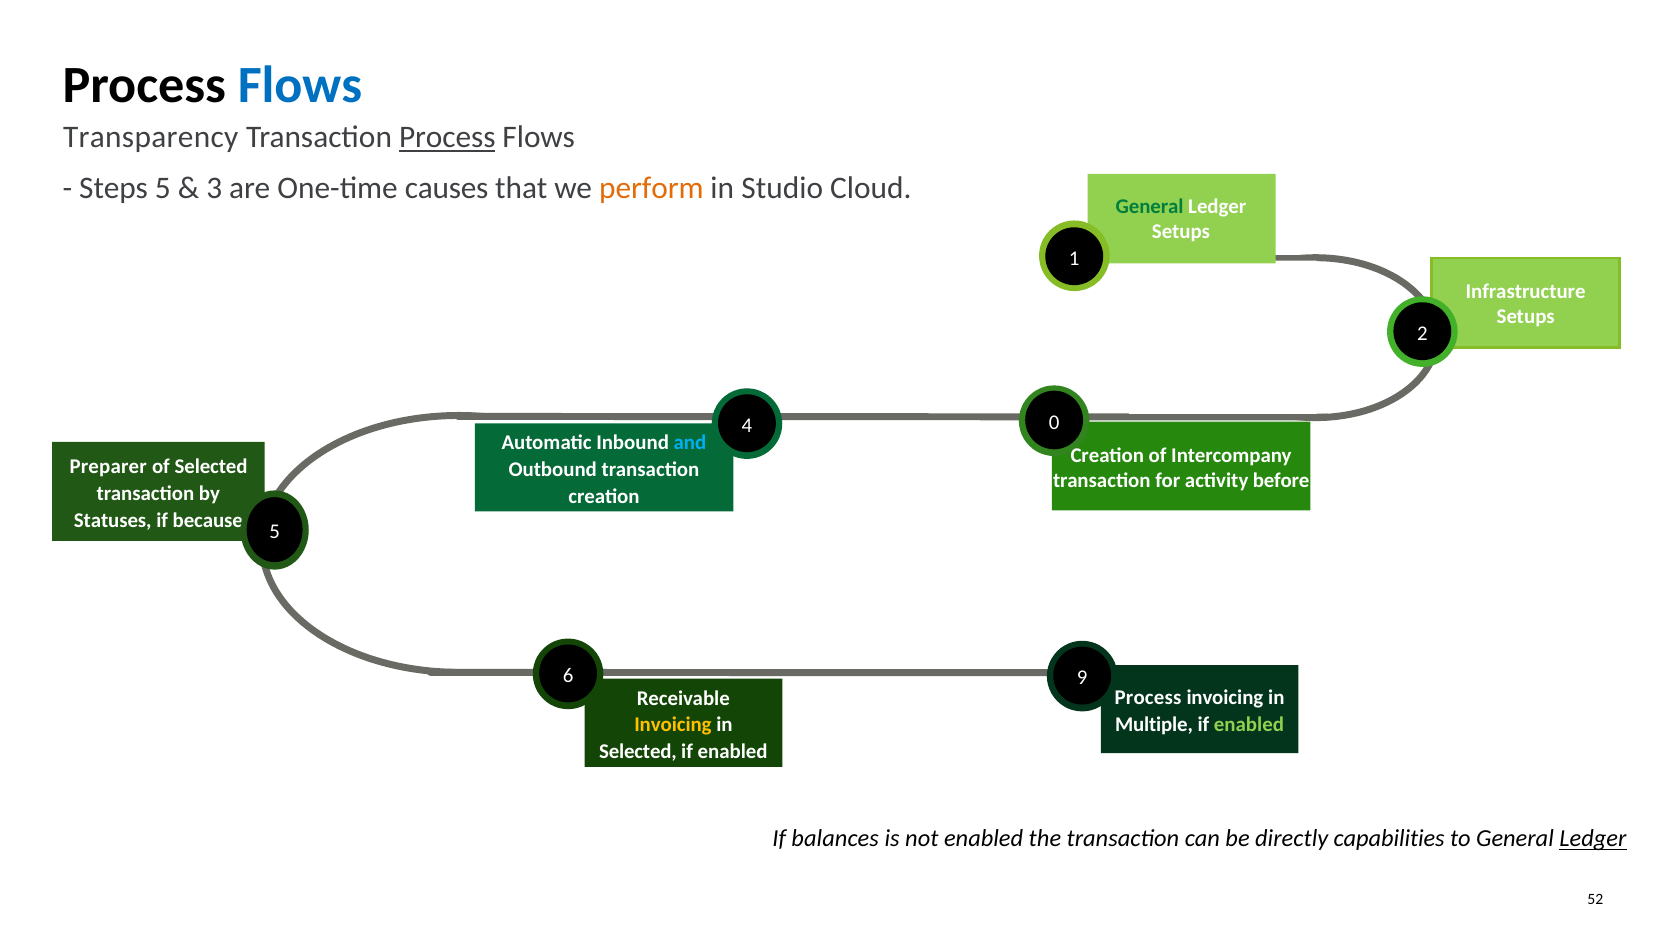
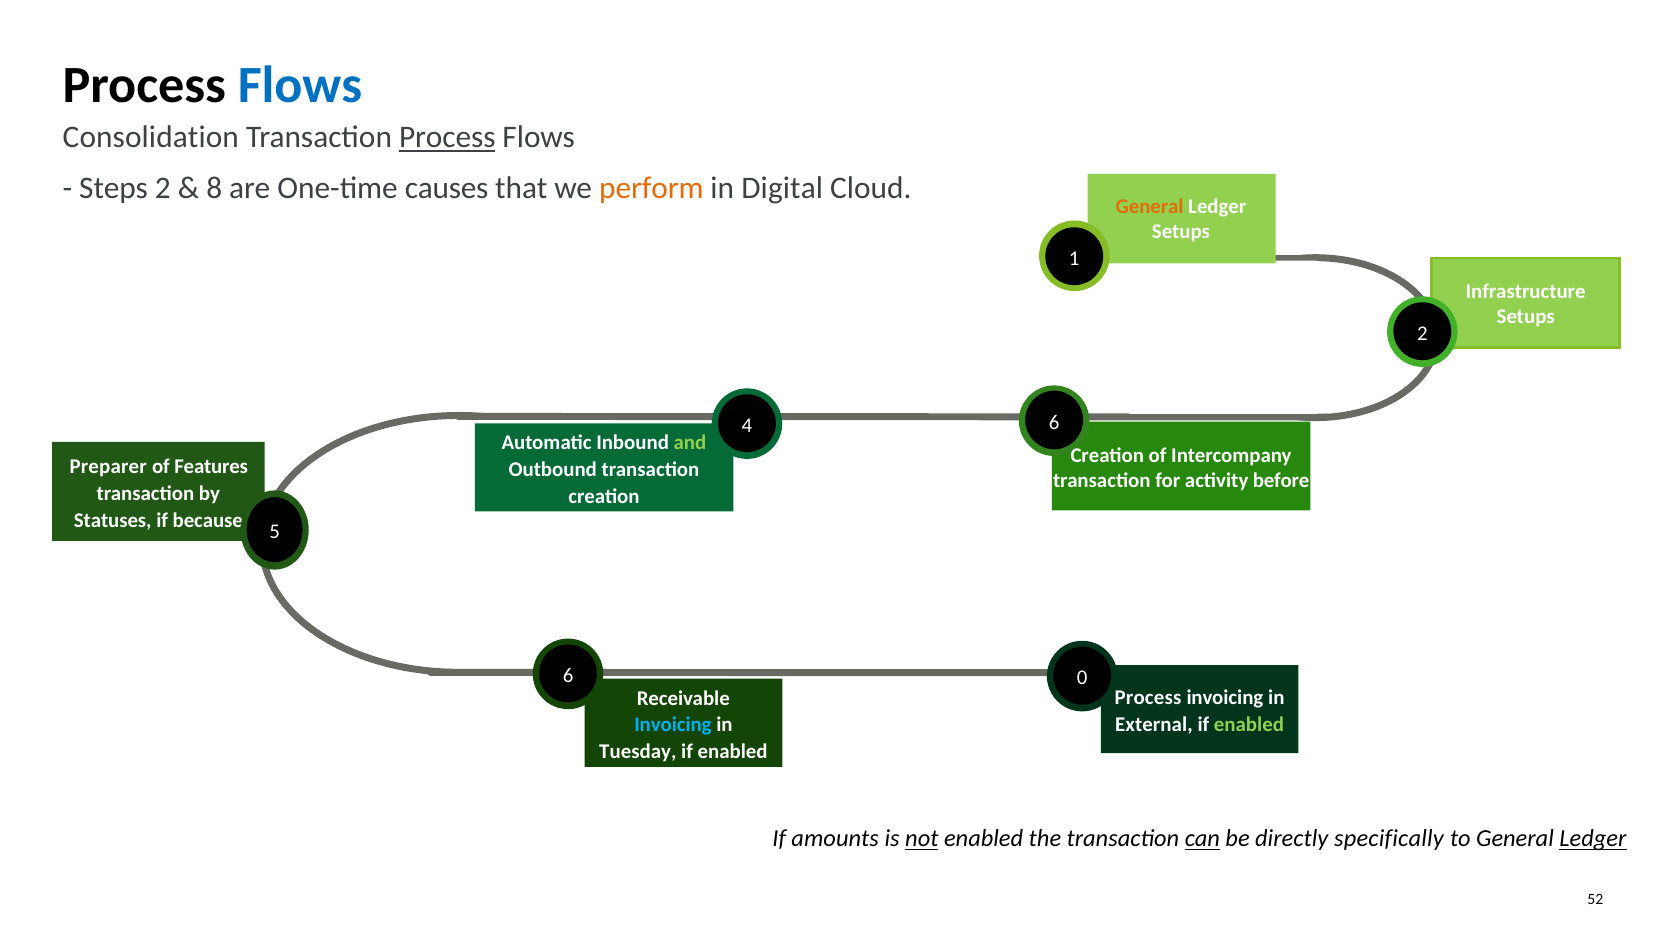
Transparency: Transparency -> Consolidation (151, 137)
Steps 5: 5 -> 2 (163, 188)
3: 3 -> 8 (214, 188)
Studio: Studio -> Digital (782, 188)
General colour: green -> orange (1150, 207)
4 0: 0 -> 6 (1054, 422)
and colour: light blue -> light green (690, 443)
of Selected: Selected -> Features (211, 467)
9: 9 -> 0 (1082, 677)
Multiple: Multiple -> External (1154, 724)
Invoicing colour: yellow -> light blue (673, 725)
Selected: Selected -> Tuesday (638, 751)
balances: balances -> amounts (835, 838)
not underline: none -> present (922, 838)
can underline: none -> present (1202, 838)
capabilities: capabilities -> specifically (1389, 838)
